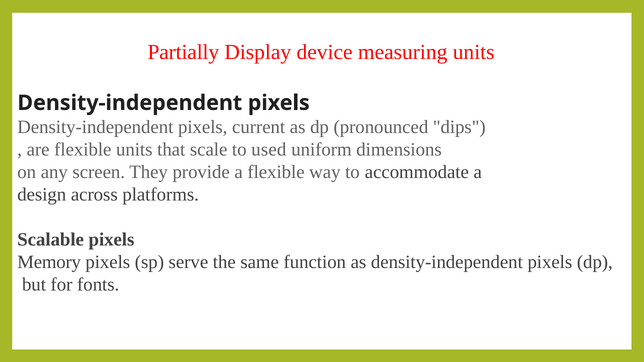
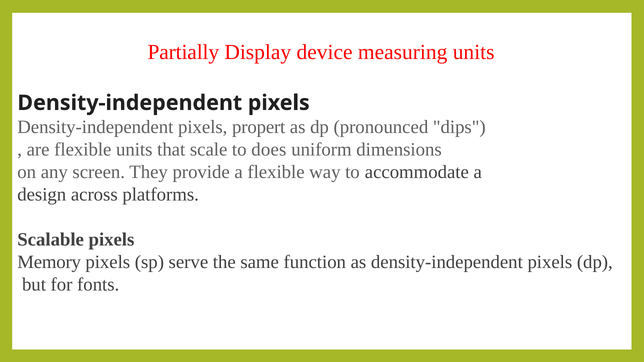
current: current -> propert (259, 127)
used: used -> does (269, 149)
